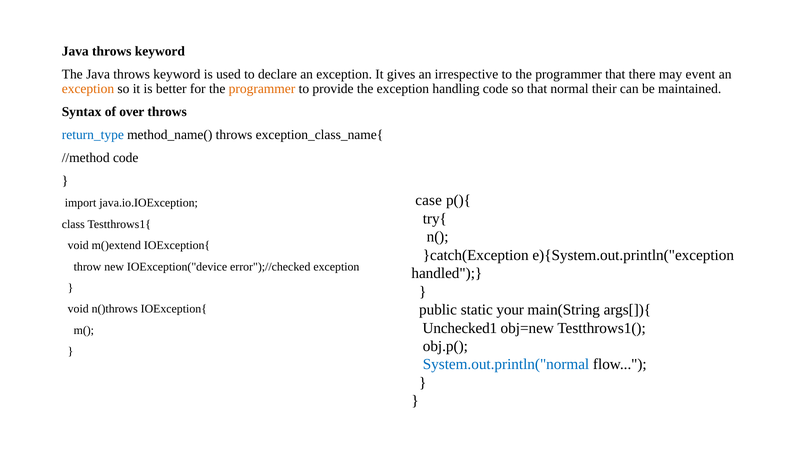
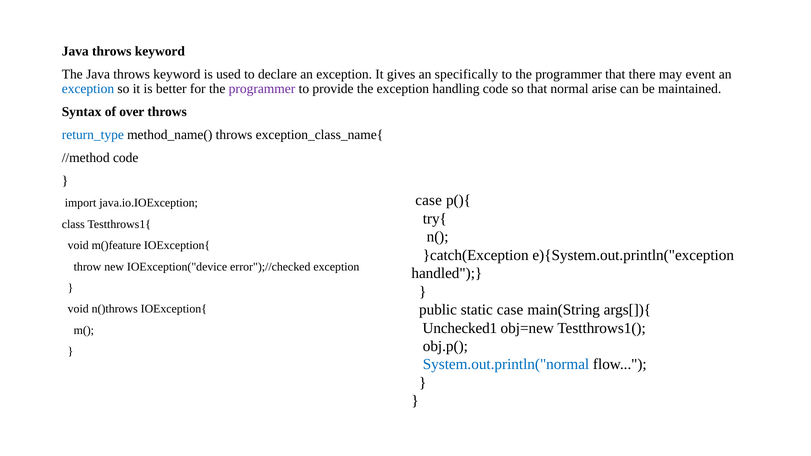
irrespective: irrespective -> specifically (466, 74)
exception colour: orange -> blue (88, 89)
programmer colour: orange -> purple (262, 89)
their: their -> arise (604, 89)
m()extend: m()extend -> m()feature (116, 245)
static your: your -> case (510, 310)
